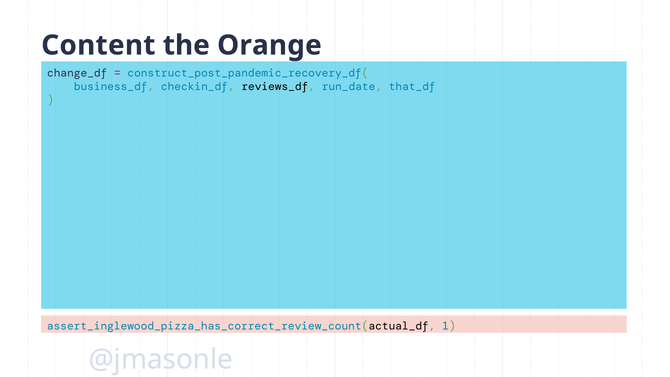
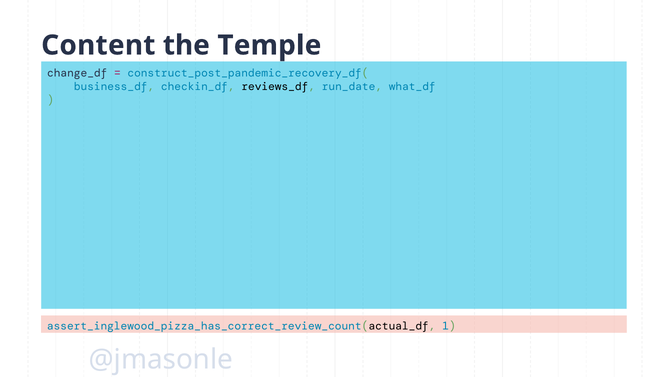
Orange: Orange -> Temple (269, 45)
that_df: that_df -> what_df (412, 86)
